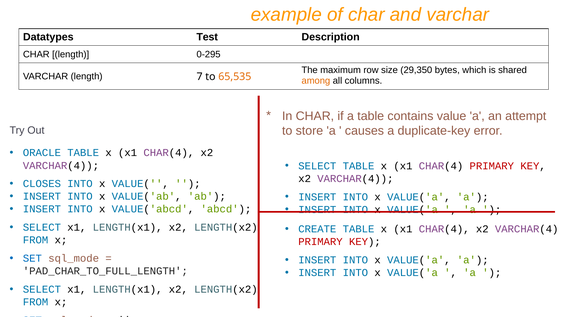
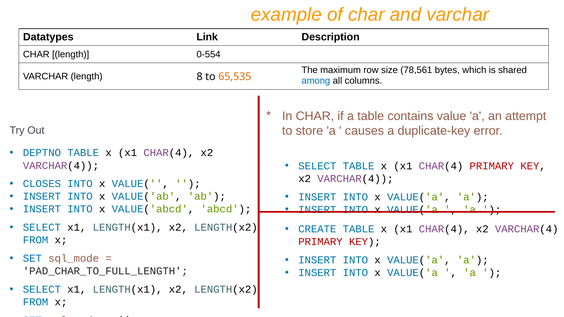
Test: Test -> Link (207, 37)
0-295: 0-295 -> 0-554 (209, 54)
29,350: 29,350 -> 78,561 (416, 70)
7: 7 -> 8 (200, 77)
among colour: orange -> blue (316, 81)
ORACLE: ORACLE -> DEPTNO (42, 153)
